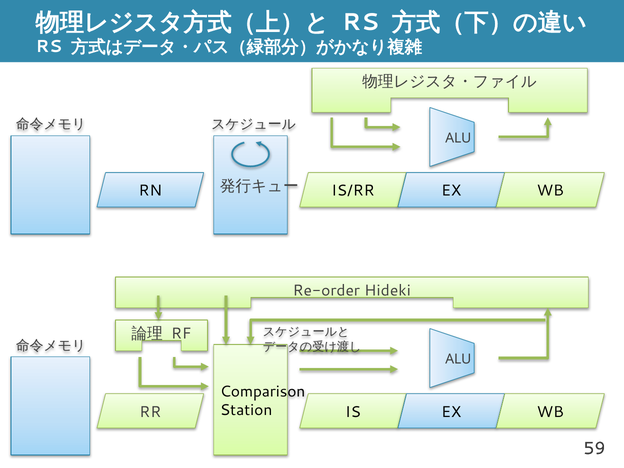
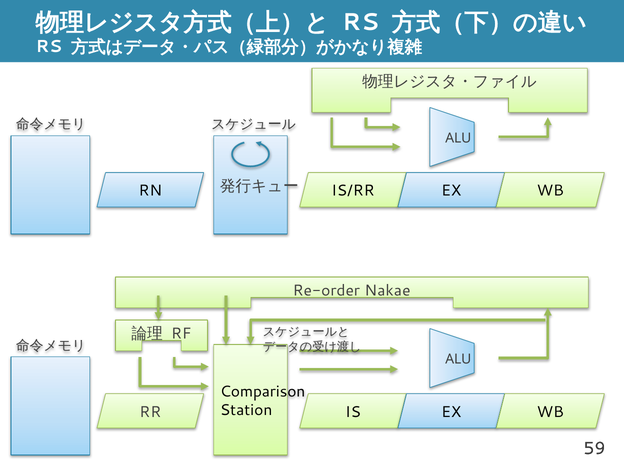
Hideki: Hideki -> Nakae (388, 290)
